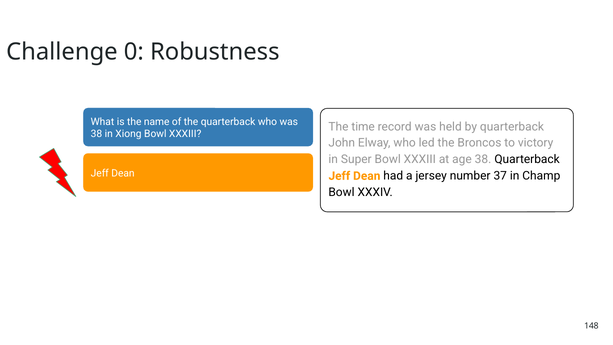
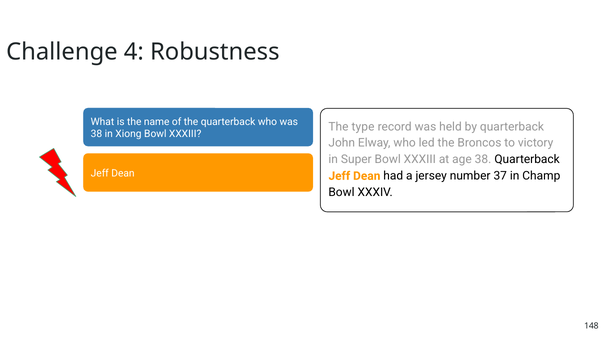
0: 0 -> 4 (134, 52)
time: time -> type (363, 127)
